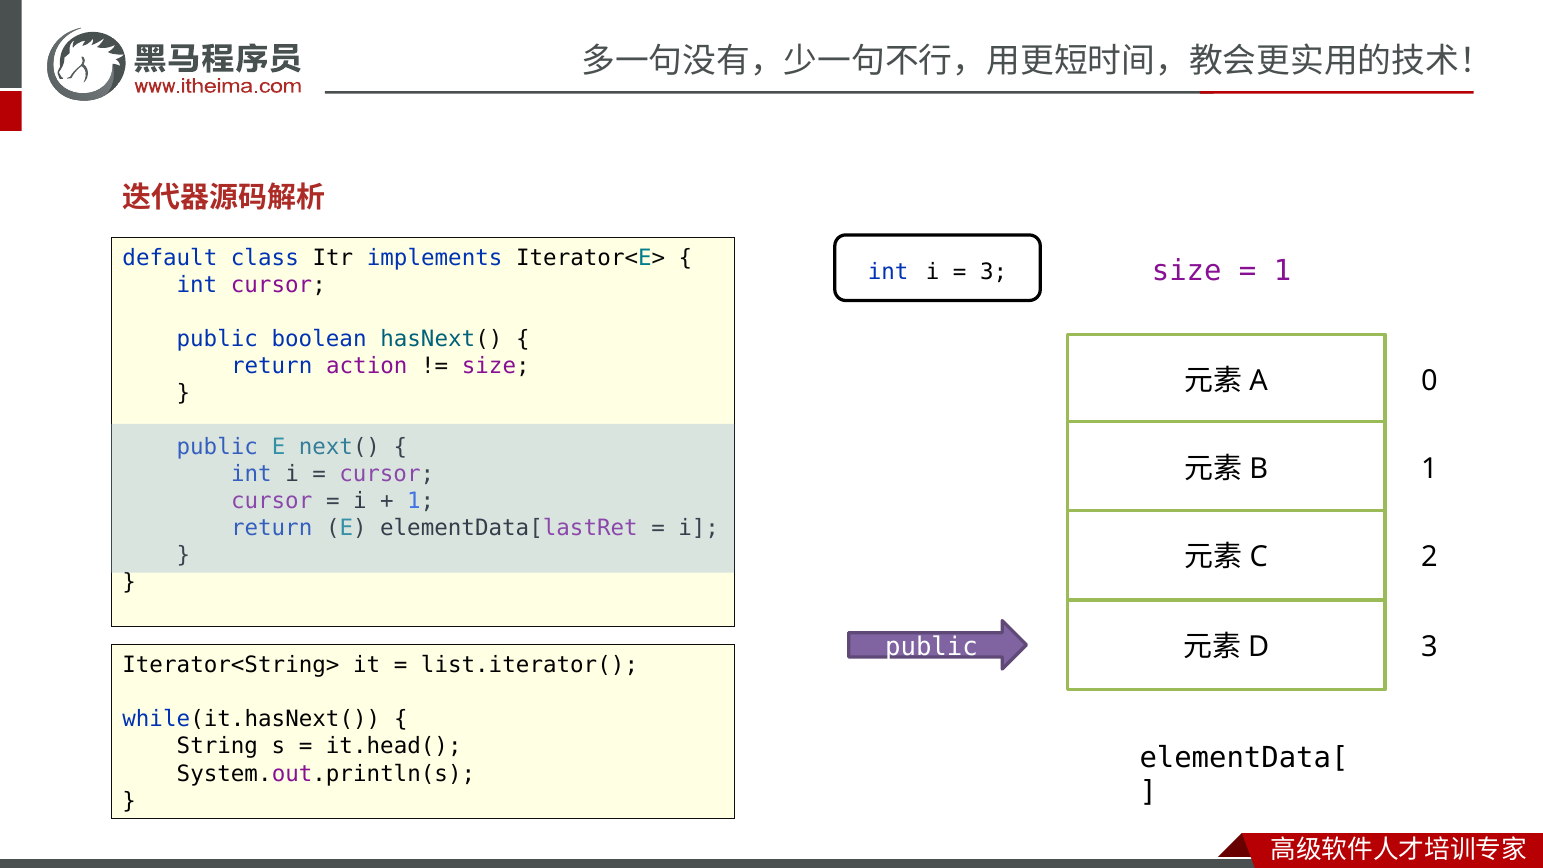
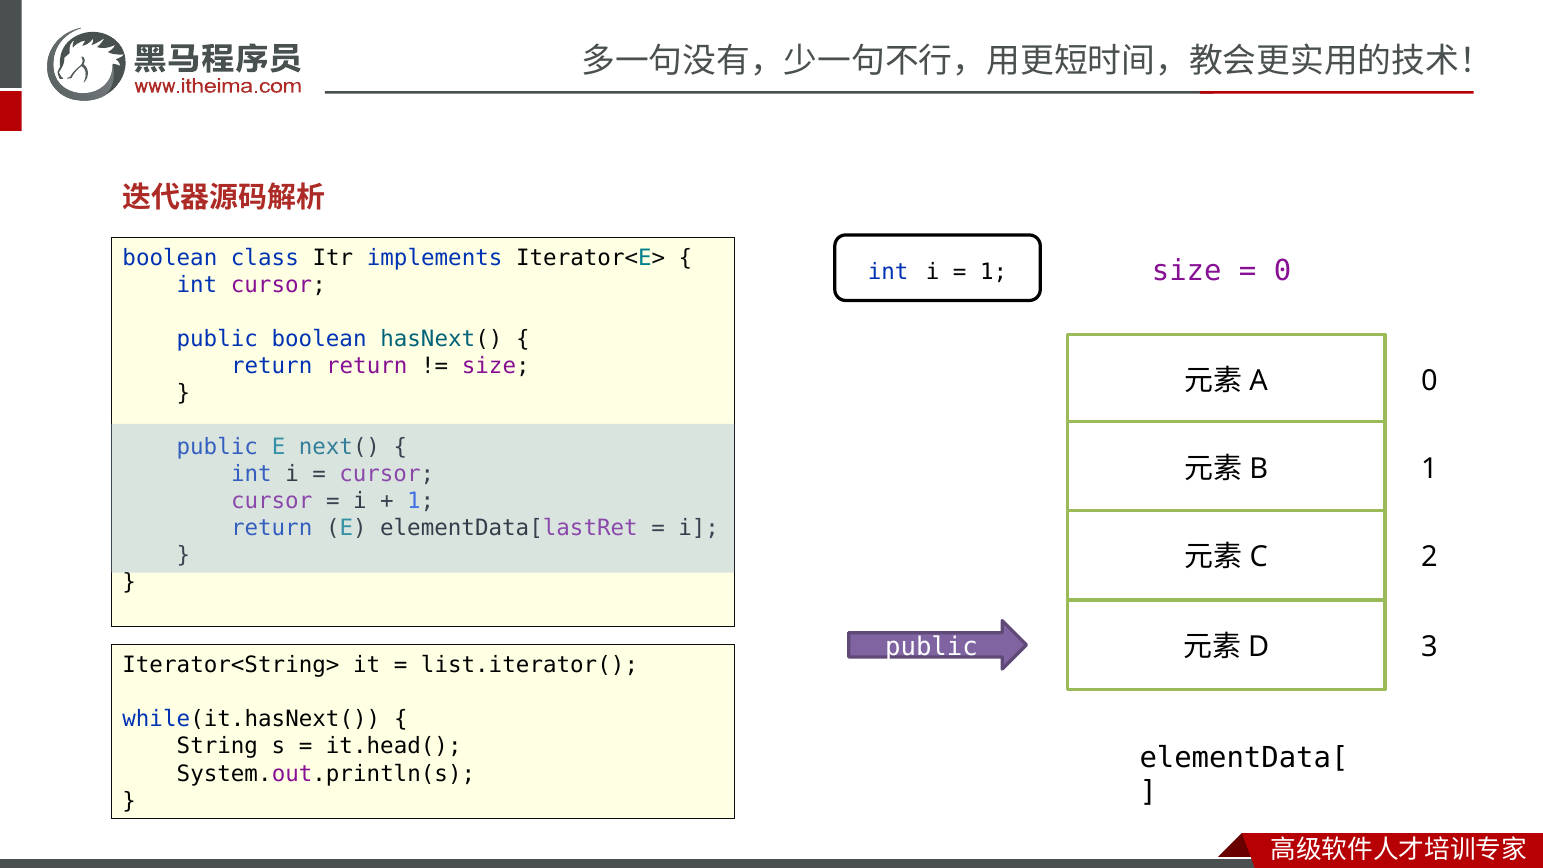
default: default -> boolean (170, 258)
1: 1 -> 0 (1283, 271)
3: 3 -> 1 (994, 272)
return action: action -> return (367, 366)
